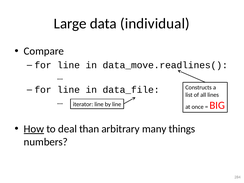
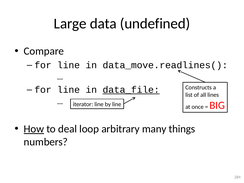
individual: individual -> undefined (155, 24)
data_file underline: none -> present (131, 90)
than: than -> loop (89, 129)
